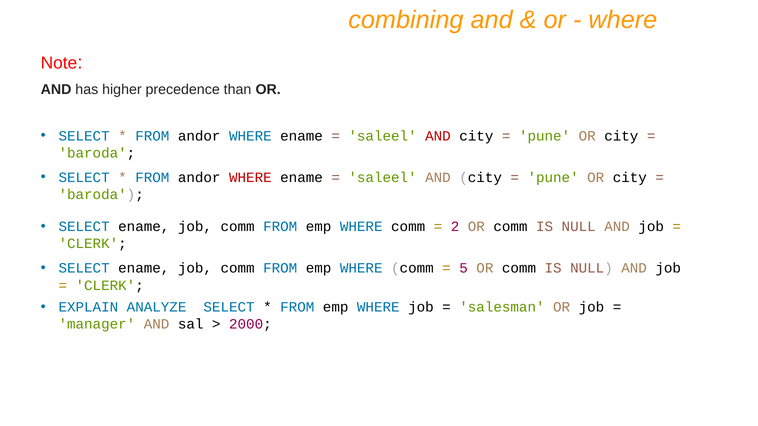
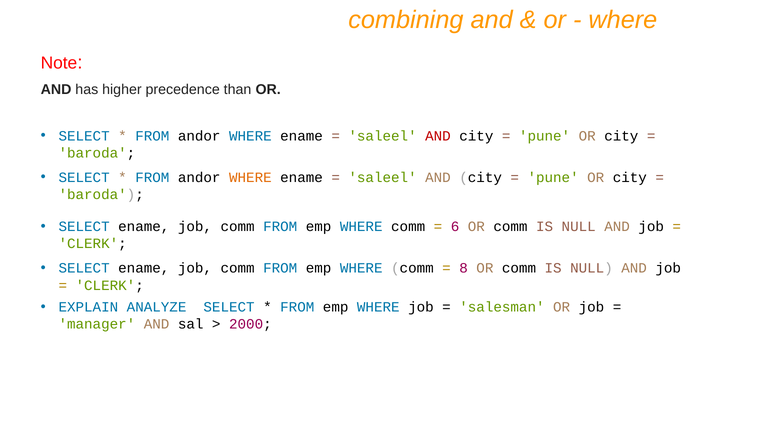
WHERE colour: red -> orange (250, 178)
2: 2 -> 6 (455, 227)
5: 5 -> 8 (464, 269)
